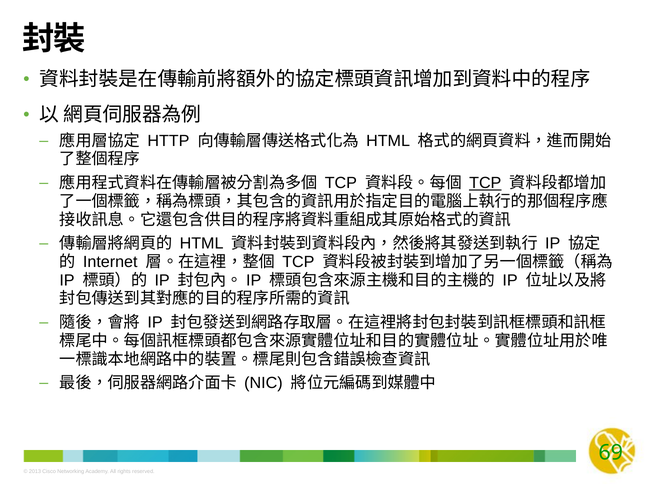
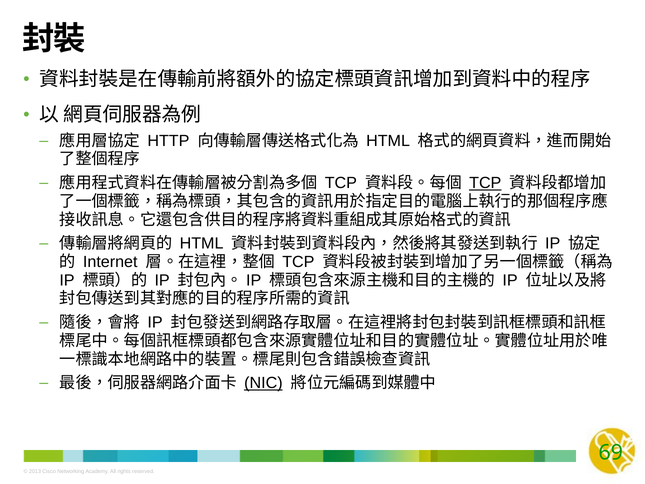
NIC underline: none -> present (263, 383)
